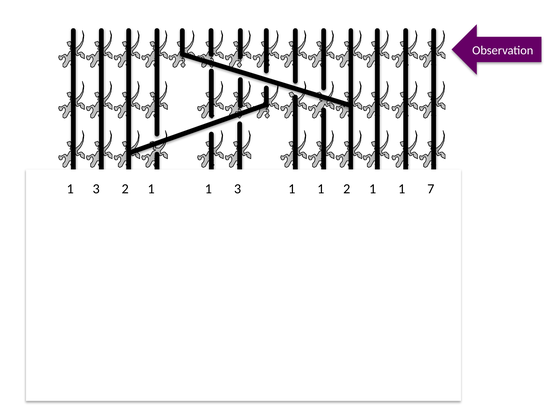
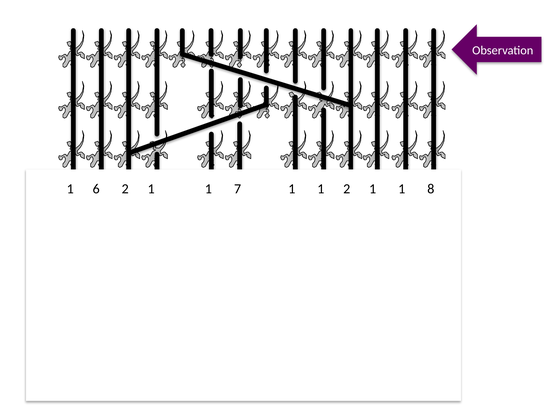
3: 3 -> 6 (96, 189)
1 1 3: 3 -> 7 (238, 189)
7: 7 -> 8 (431, 189)
